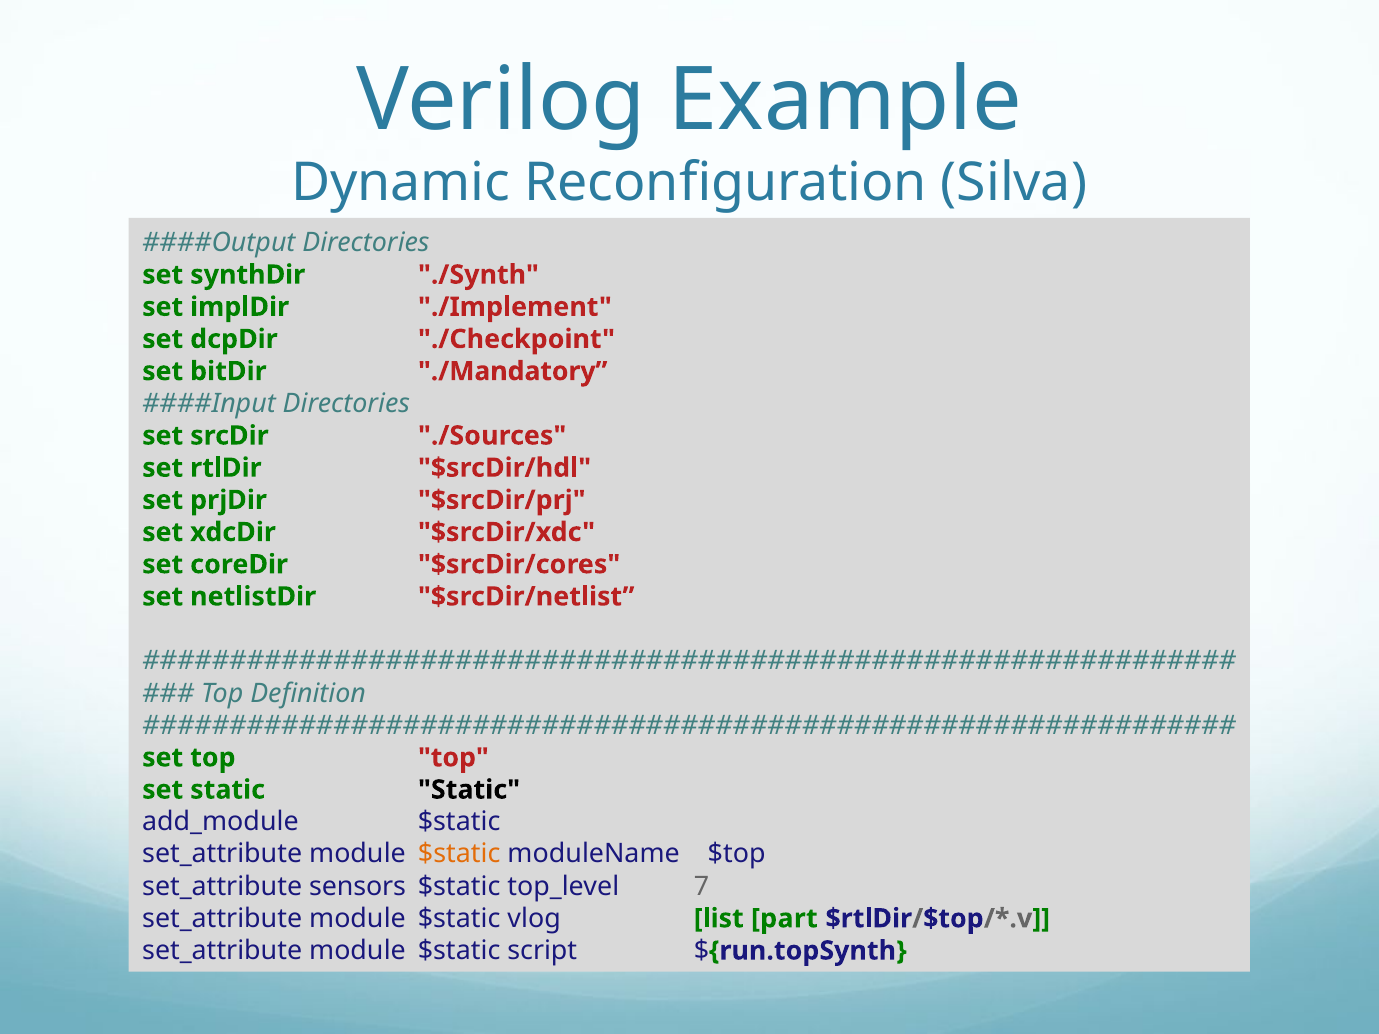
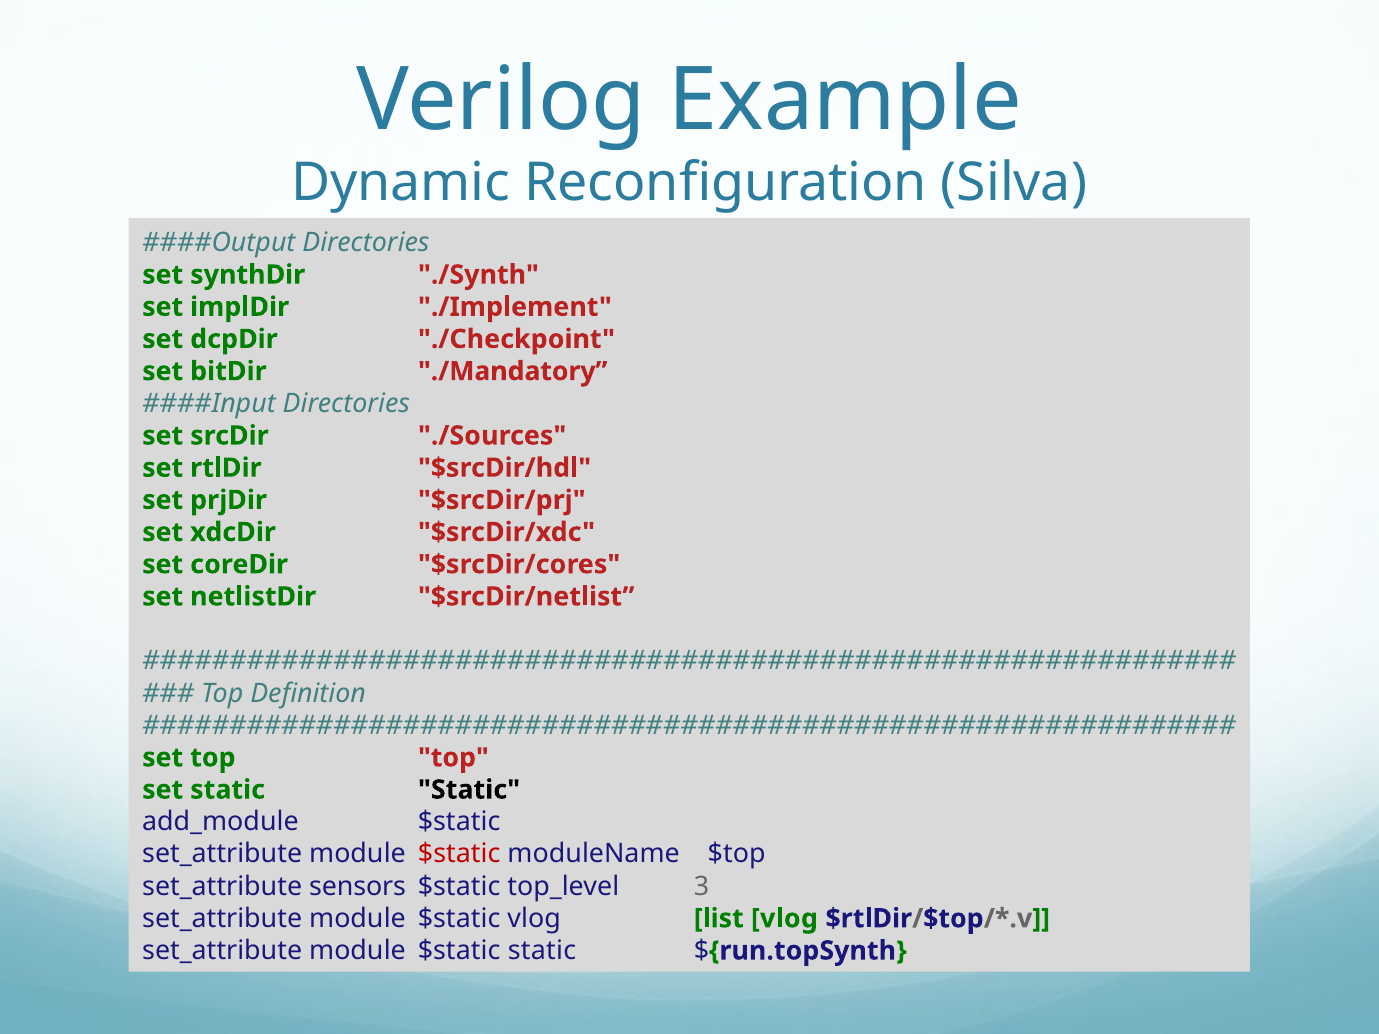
$static colour: orange -> red (459, 854)
7: 7 -> 3 (701, 887)
list part: part -> vlog (784, 919)
$static script: script -> static (542, 951)
